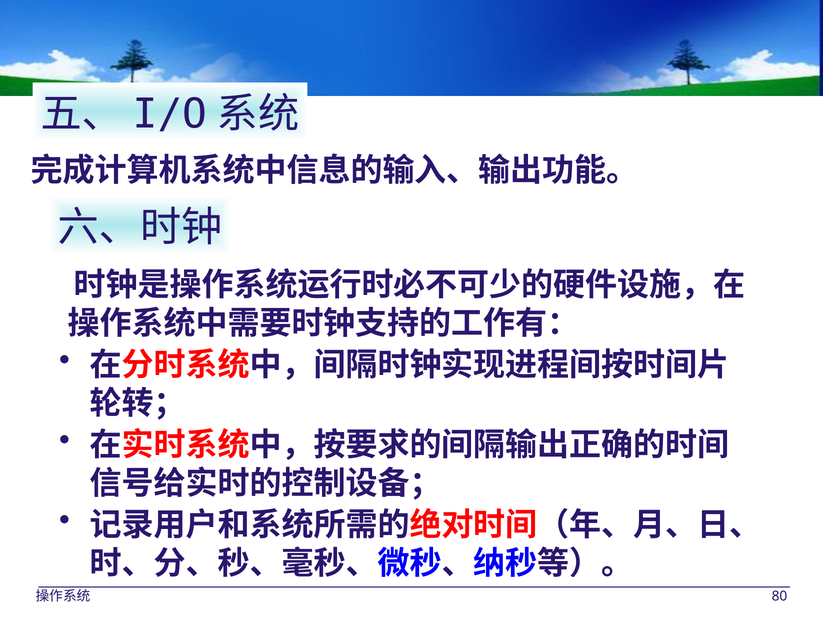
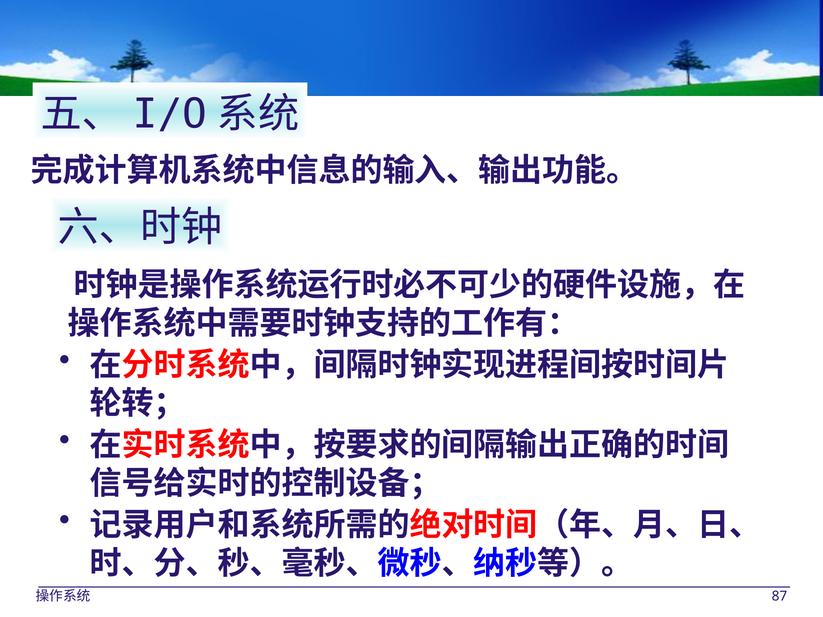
80: 80 -> 87 (780, 597)
